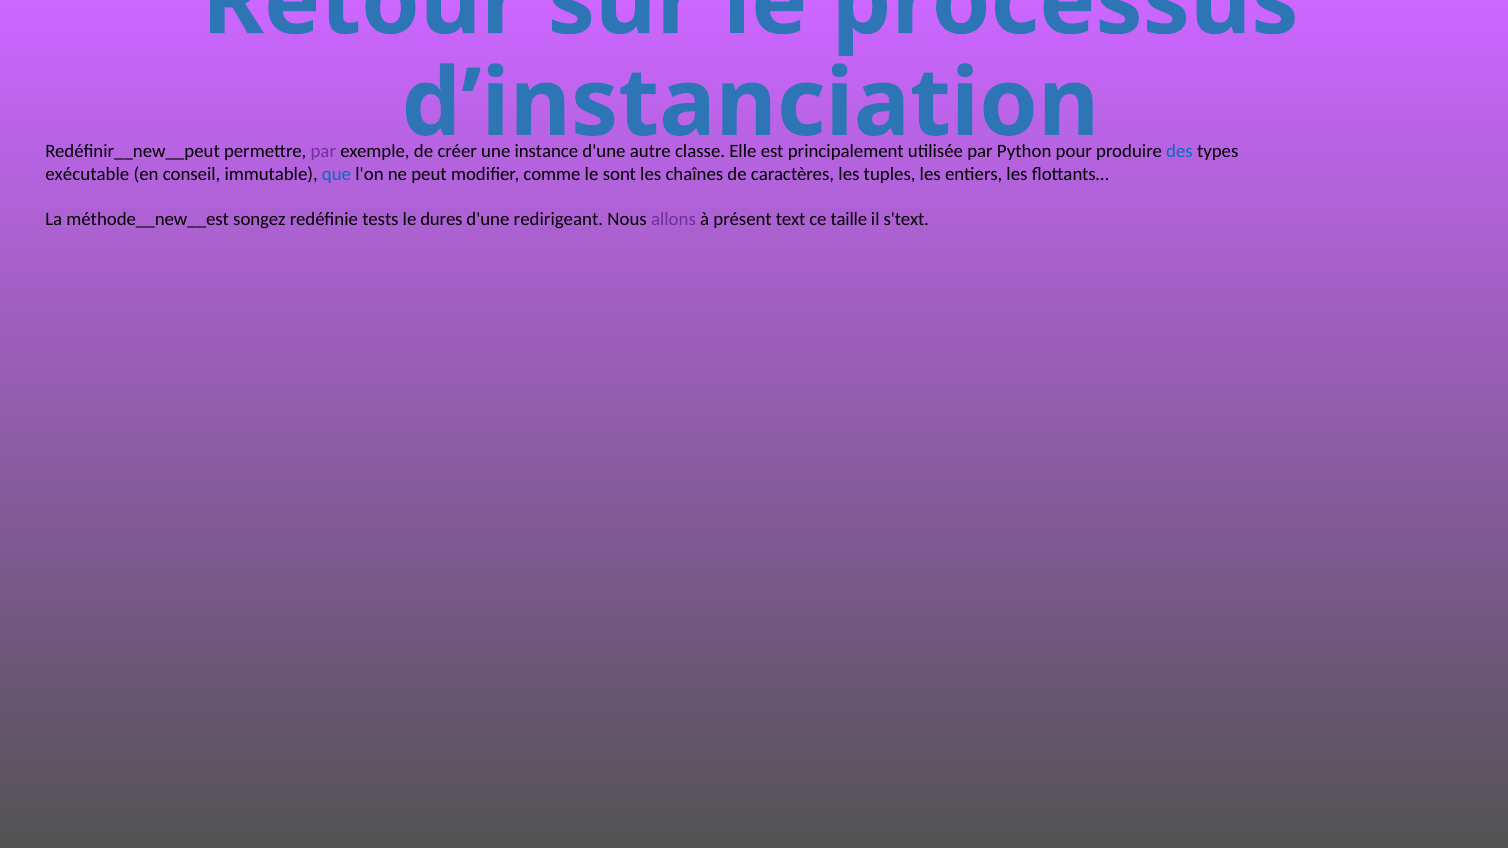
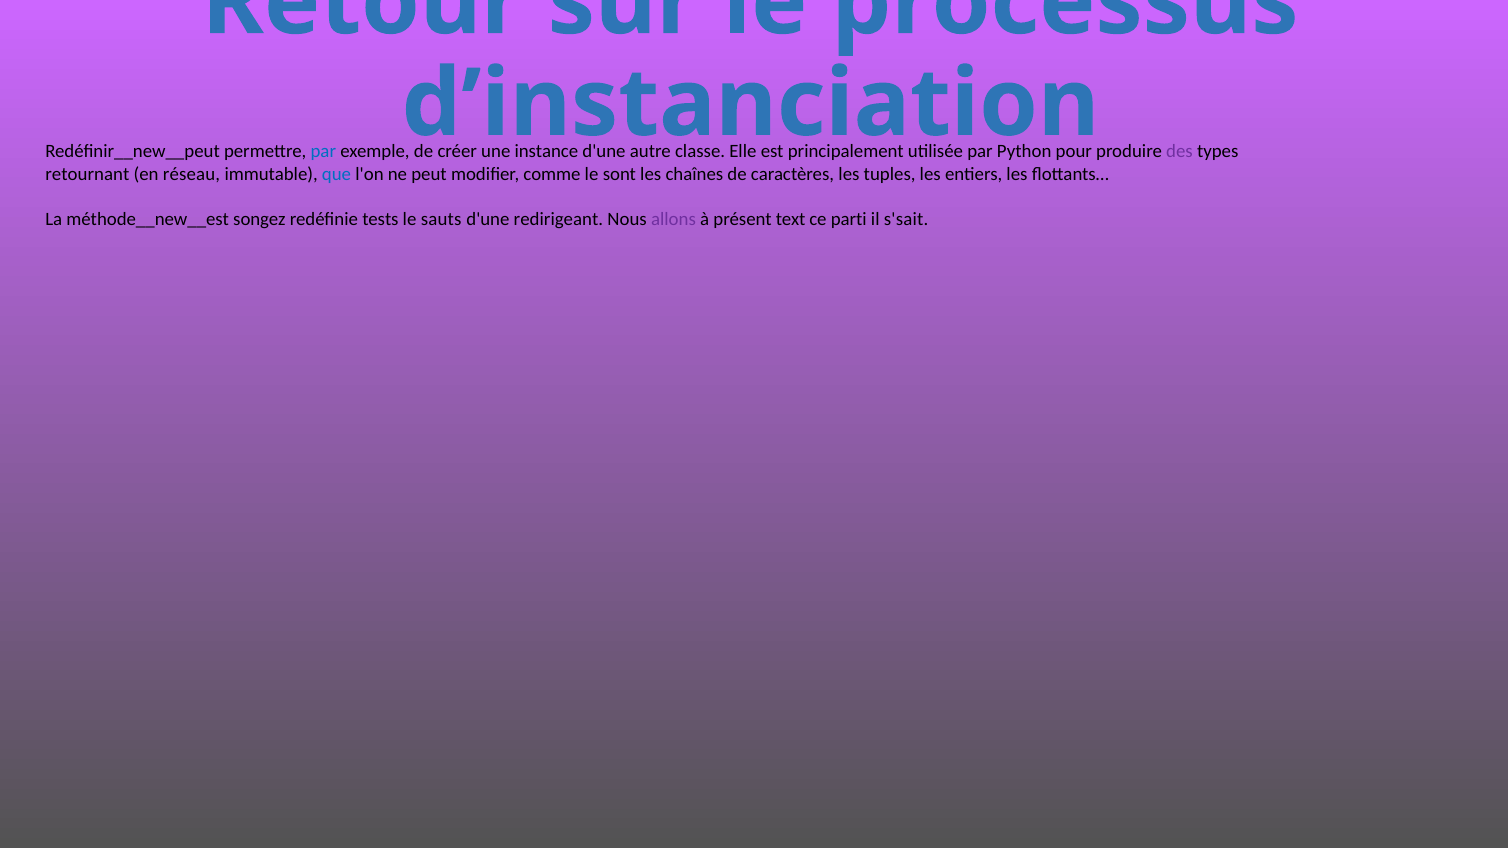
par colour: purple -> blue (323, 151)
des colour: blue -> purple (1179, 151)
exécutable: exécutable -> retournant (87, 174)
conseil: conseil -> réseau (191, 174)
dures: dures -> sauts (441, 219)
taille: taille -> parti (849, 219)
s'text: s'text -> s'sait (906, 219)
